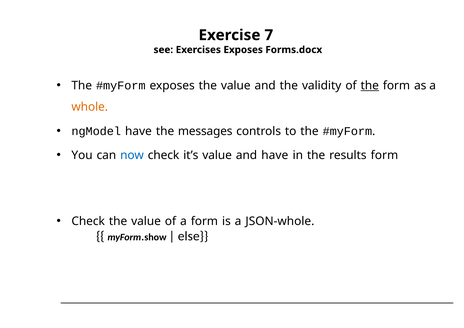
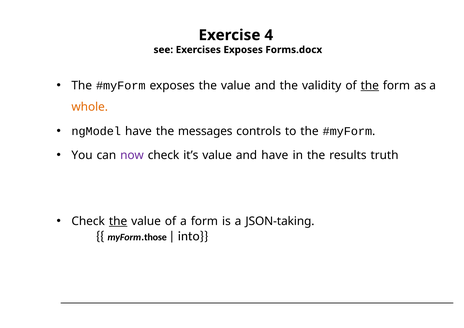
7: 7 -> 4 (269, 35)
now colour: blue -> purple (132, 155)
results form: form -> truth (385, 155)
the underline: none -> present (118, 221)
JSON-whole: JSON-whole -> JSON-taking (280, 221)
show: show -> those (155, 237)
else: else -> into (193, 236)
